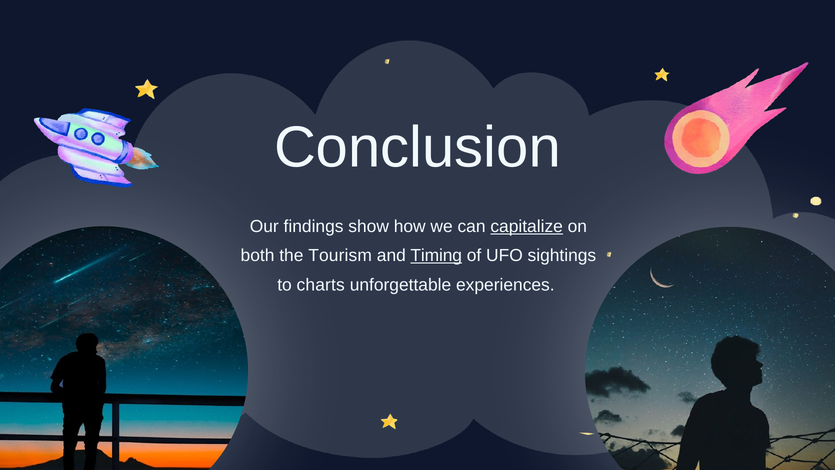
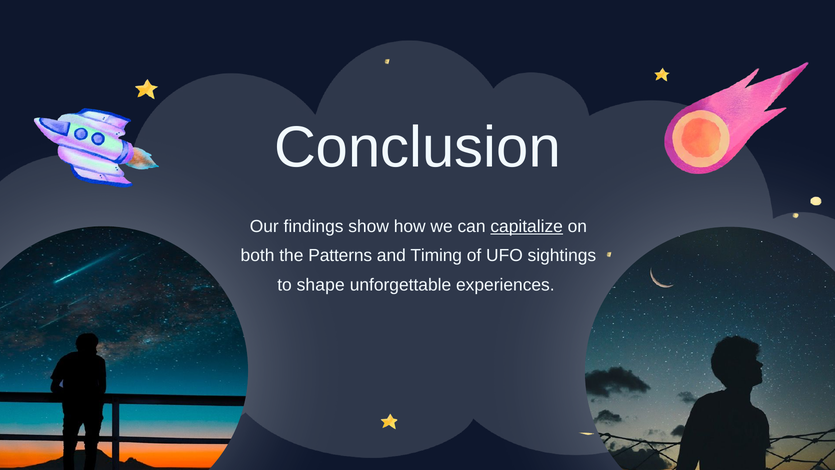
Tourism: Tourism -> Patterns (340, 256)
Timing underline: present -> none (436, 256)
charts: charts -> shape (321, 285)
